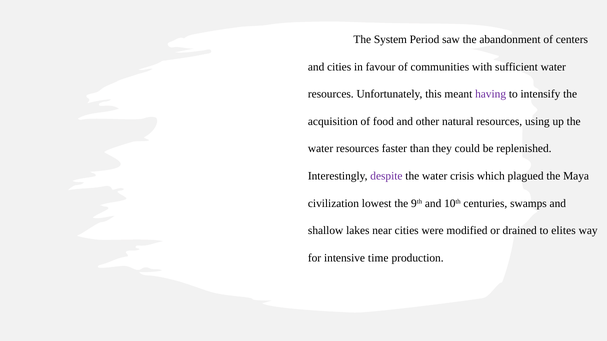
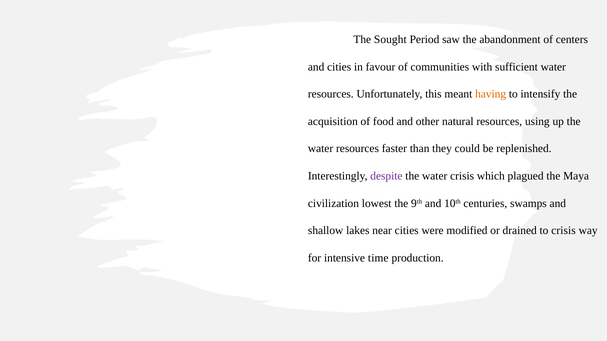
System: System -> Sought (390, 40)
having colour: purple -> orange (491, 94)
to elites: elites -> crisis (564, 231)
